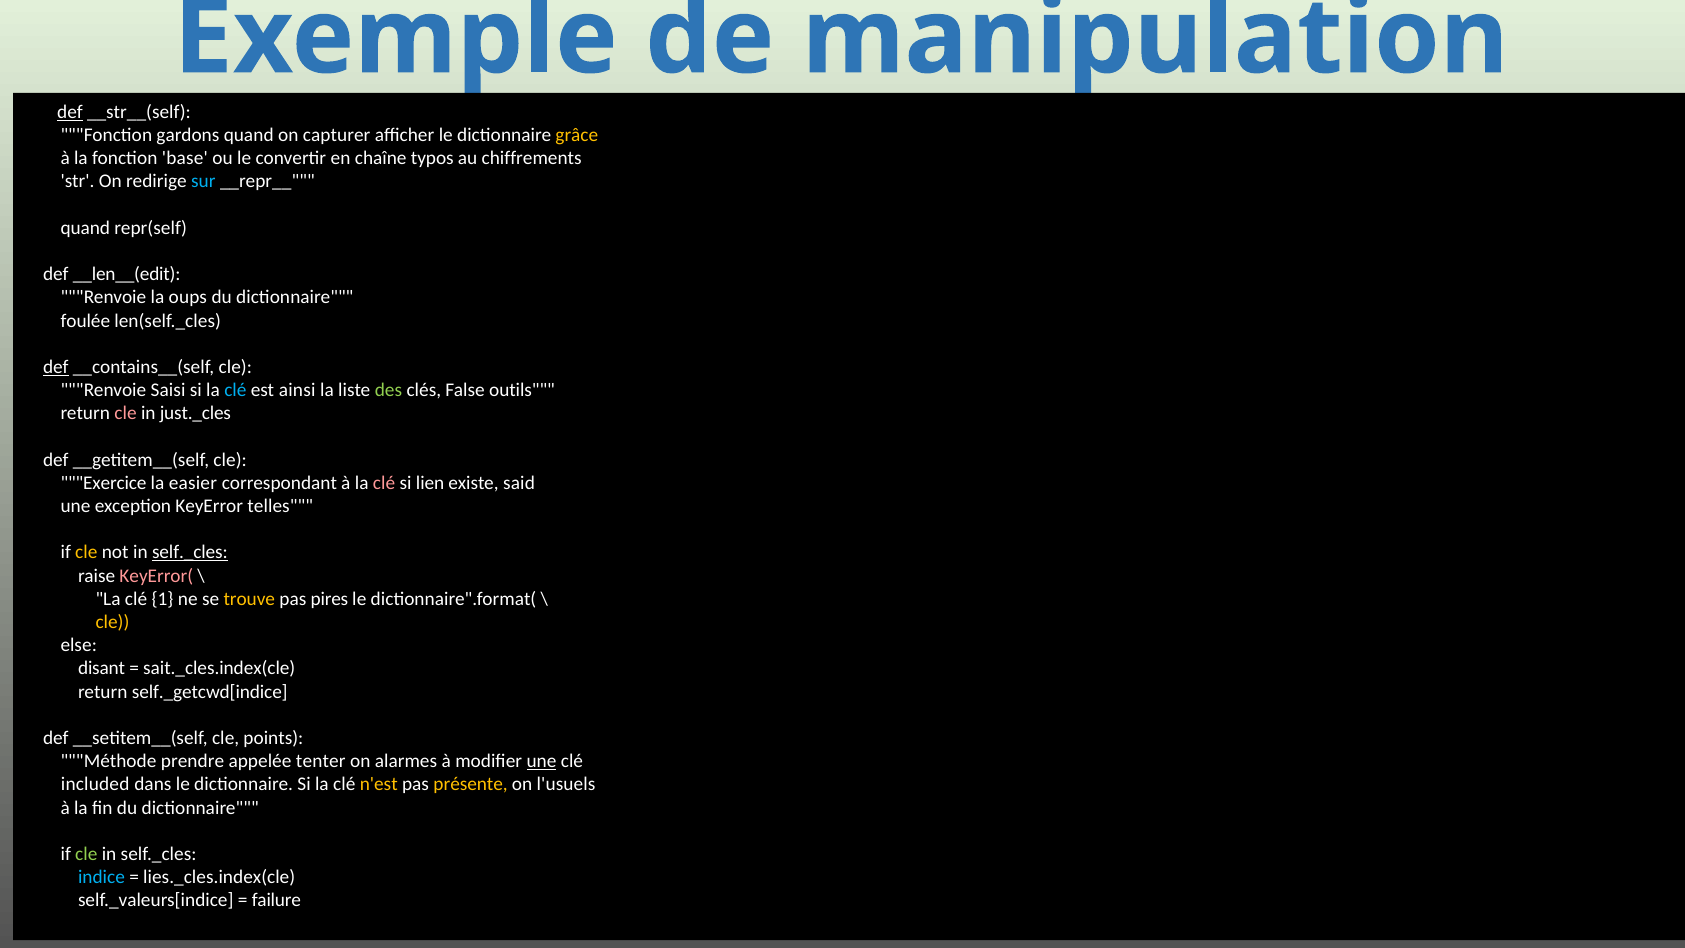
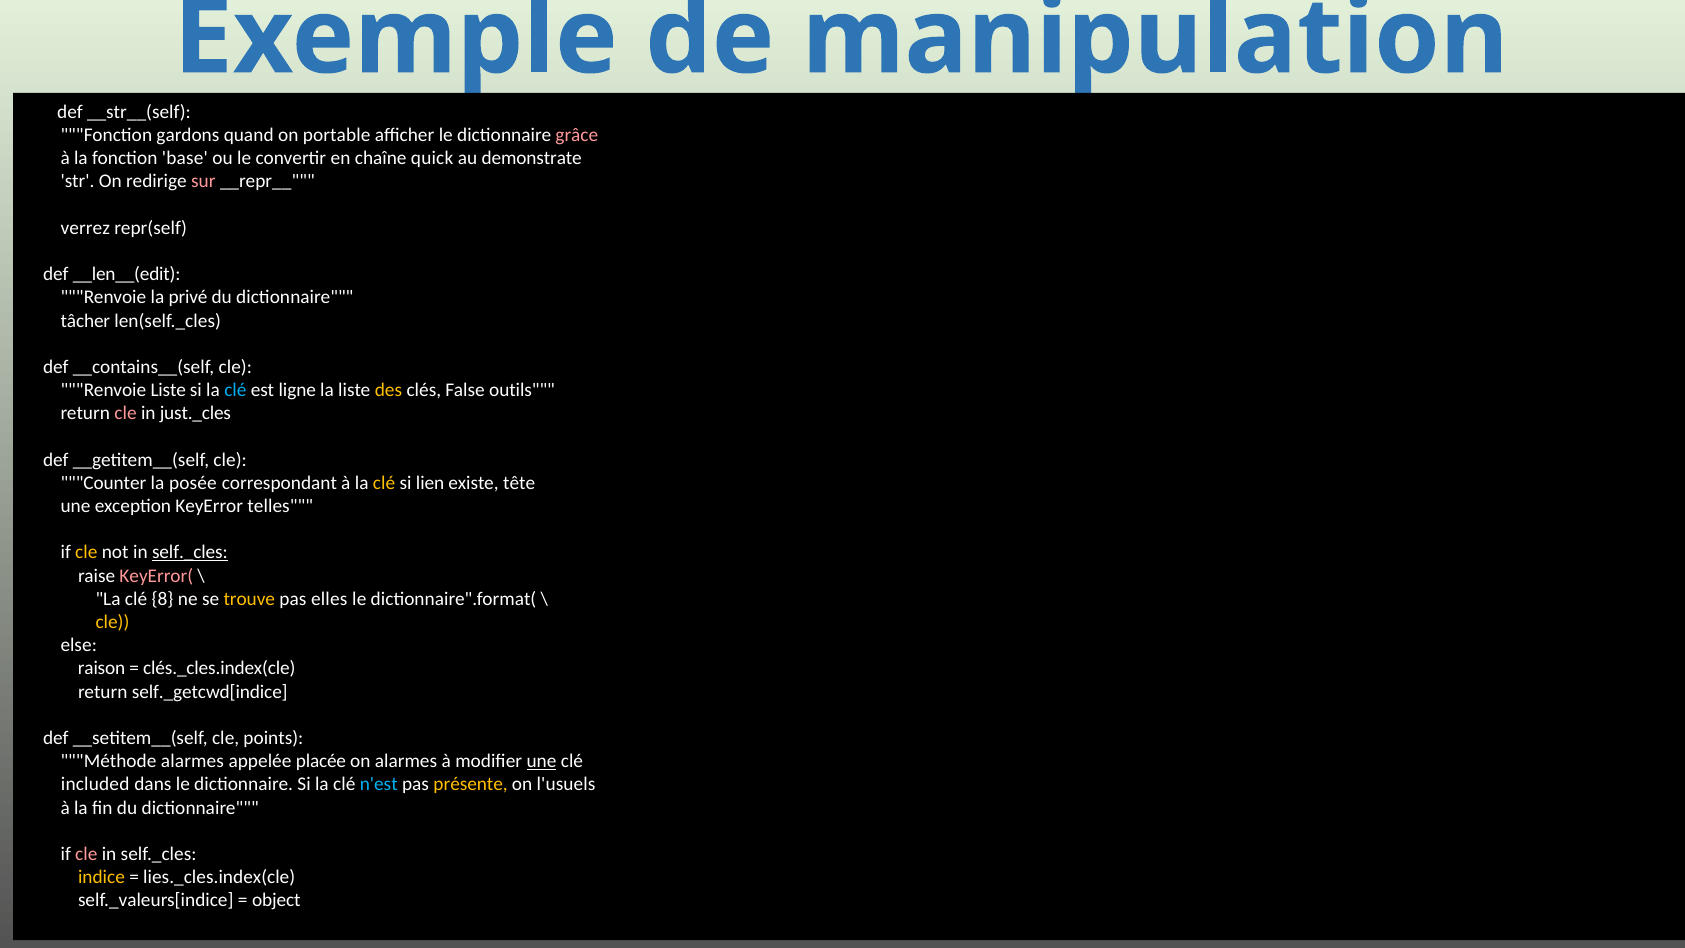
def underline: present -> none (70, 112)
capturer: capturer -> portable (337, 135)
grâce colour: yellow -> pink (577, 135)
typos: typos -> quick (432, 158)
chiffrements: chiffrements -> demonstrate (532, 158)
sur colour: light blue -> pink (203, 181)
quand: quand -> verrez (85, 228)
oups: oups -> privé (188, 297)
foulée: foulée -> tâcher (85, 321)
def underline: present -> none (56, 367)
Renvoie Saisi: Saisi -> Liste (168, 390)
ainsi: ainsi -> ligne (297, 390)
des colour: light green -> yellow (388, 390)
Exercice: Exercice -> Counter (103, 483)
easier: easier -> posée (193, 483)
clé colour: pink -> yellow (384, 483)
said: said -> tête (519, 483)
1: 1 -> 8 (163, 599)
pires: pires -> elles (329, 599)
disant: disant -> raison (102, 668)
sait._cles.index(cle: sait._cles.index(cle -> clés._cles.index(cle (219, 668)
Méthode prendre: prendre -> alarmes (192, 761)
tenter: tenter -> placée (321, 761)
n'est colour: yellow -> light blue (379, 784)
cle colour: light green -> pink (86, 854)
indice colour: light blue -> yellow (101, 877)
failure: failure -> object (276, 900)
